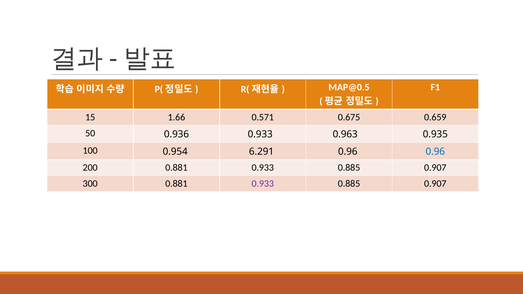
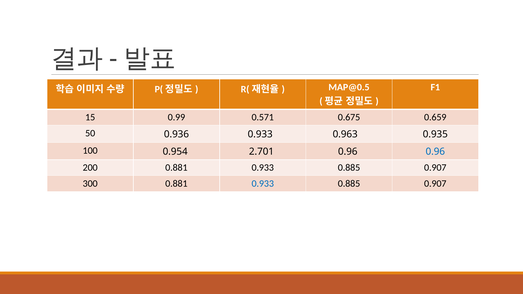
1.66: 1.66 -> 0.99 (176, 117)
6.291: 6.291 -> 2.701 (261, 152)
0.933 colour: purple -> blue (263, 184)
